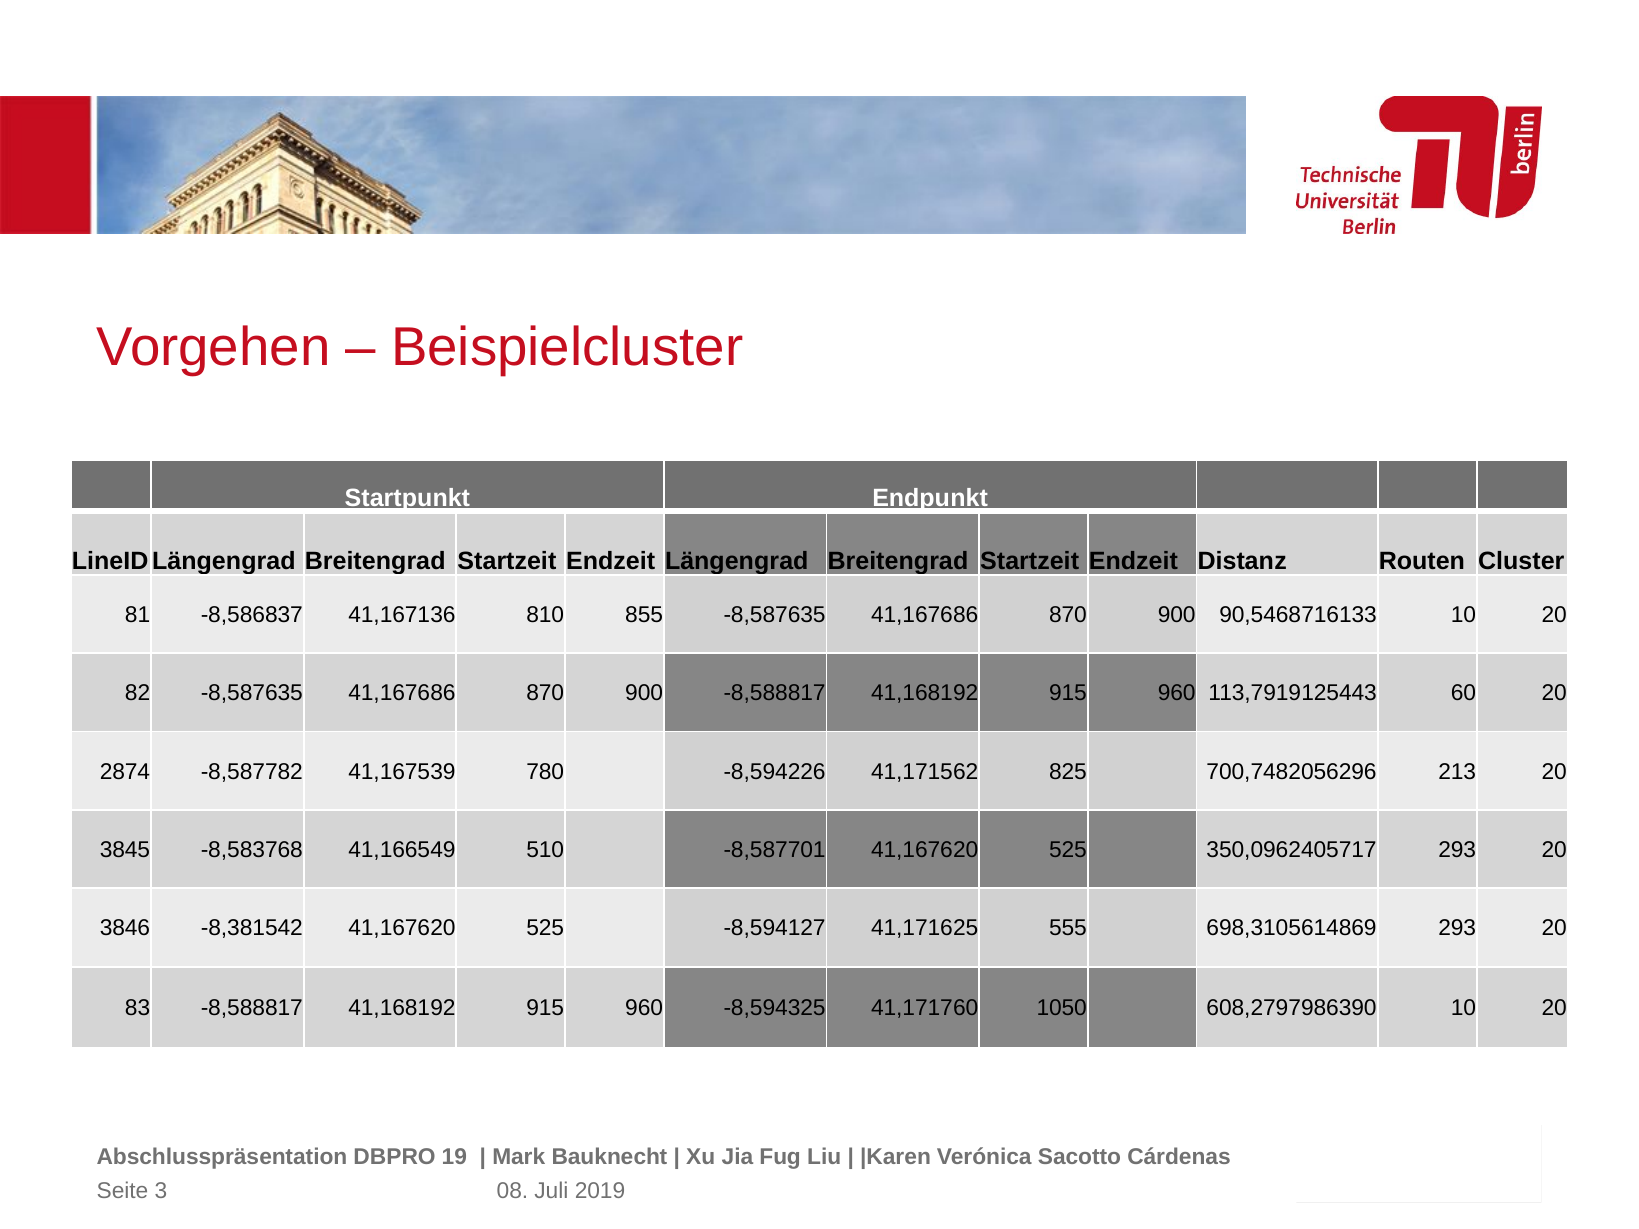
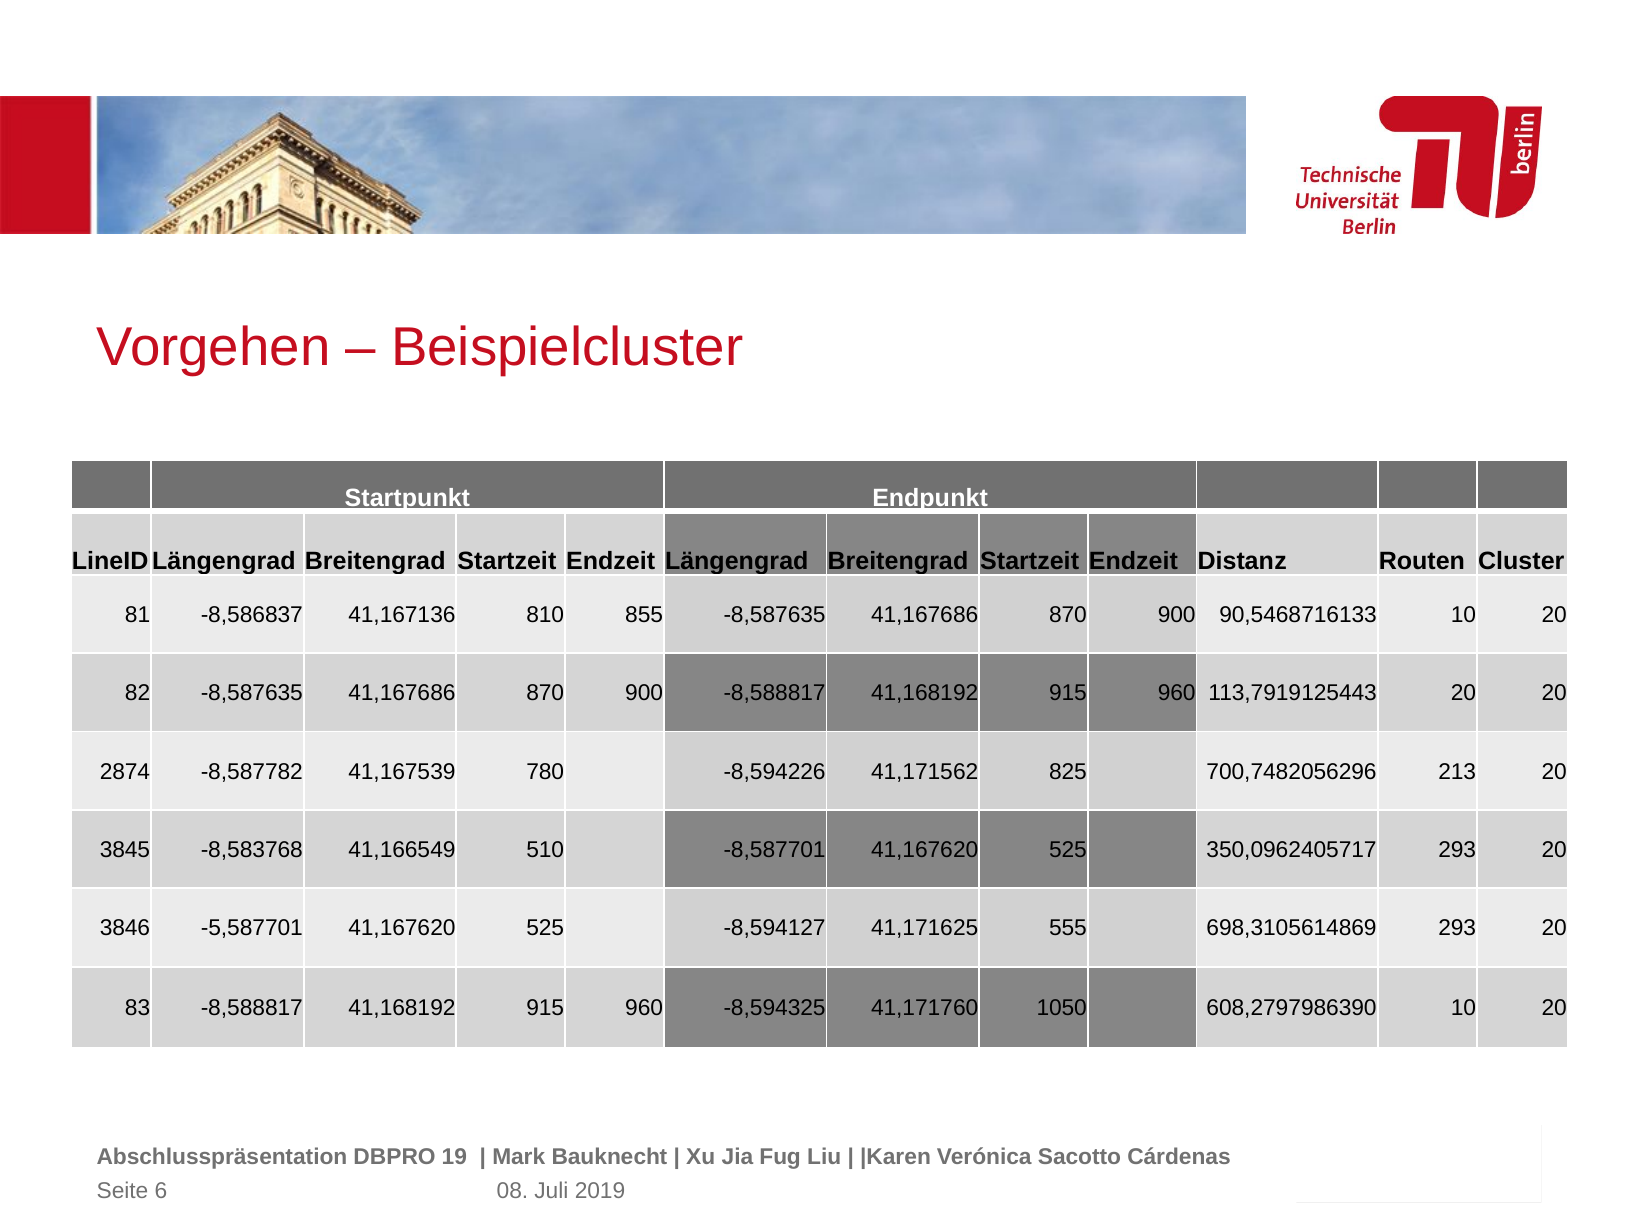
113,7919125443 60: 60 -> 20 (1463, 693)
-8,381542: -8,381542 -> -5,587701 (252, 929)
3: 3 -> 6 (161, 1191)
